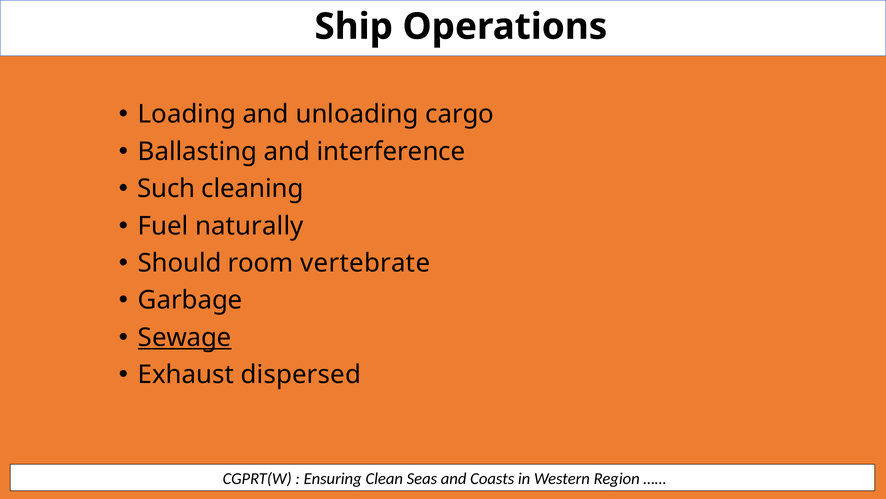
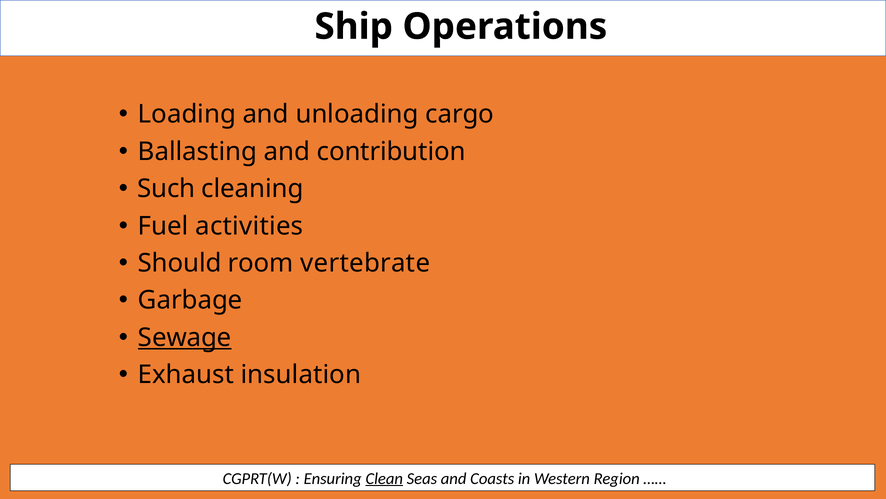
interference: interference -> contribution (391, 151)
naturally: naturally -> activities (249, 226)
dispersed: dispersed -> insulation (301, 374)
Clean underline: none -> present (384, 478)
